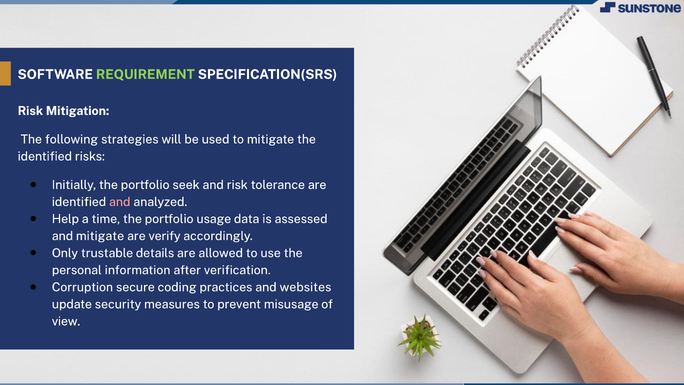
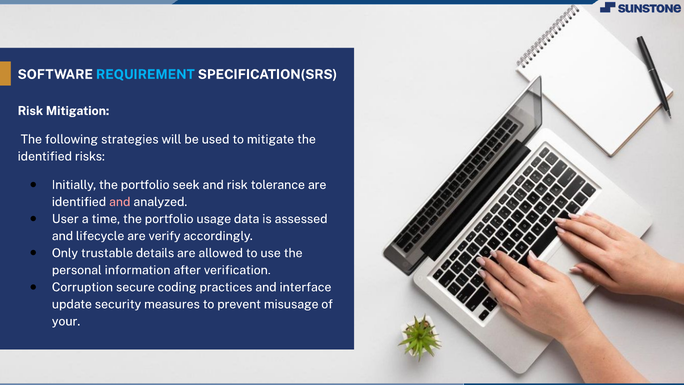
REQUIREMENT colour: light green -> light blue (145, 74)
Help: Help -> User (65, 219)
and mitigate: mitigate -> lifecycle (100, 236)
websites: websites -> interface (306, 287)
view: view -> your (66, 321)
